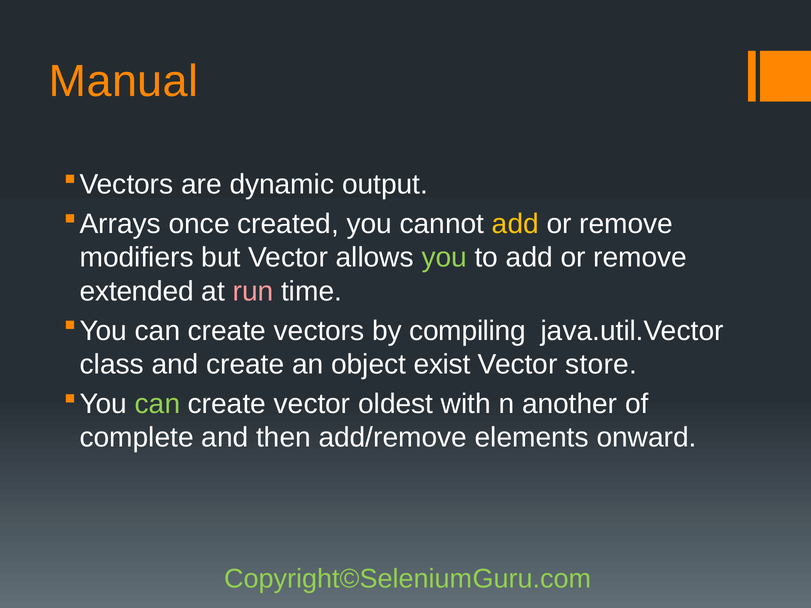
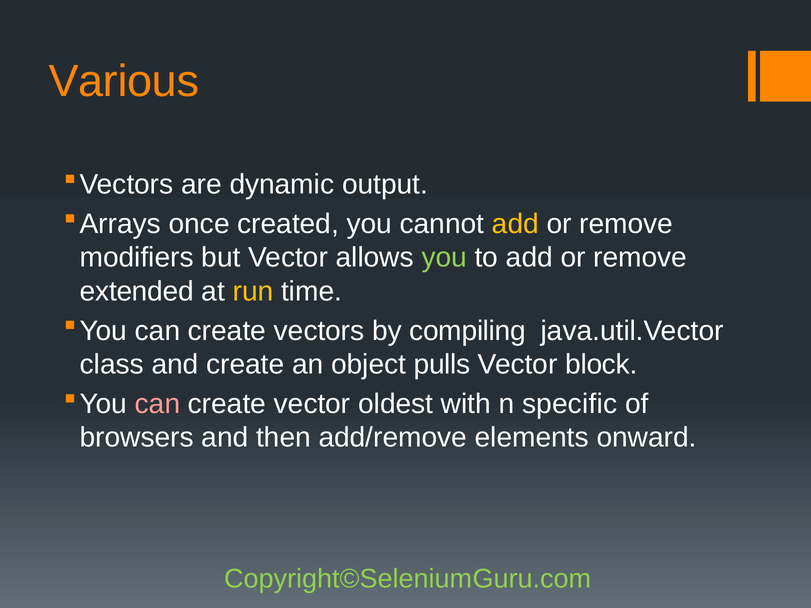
Manual: Manual -> Various (124, 81)
run colour: pink -> yellow (253, 292)
exist: exist -> pulls (442, 365)
store: store -> block (601, 365)
can colour: light green -> pink (158, 404)
another: another -> specific (570, 404)
complete: complete -> browsers (137, 438)
